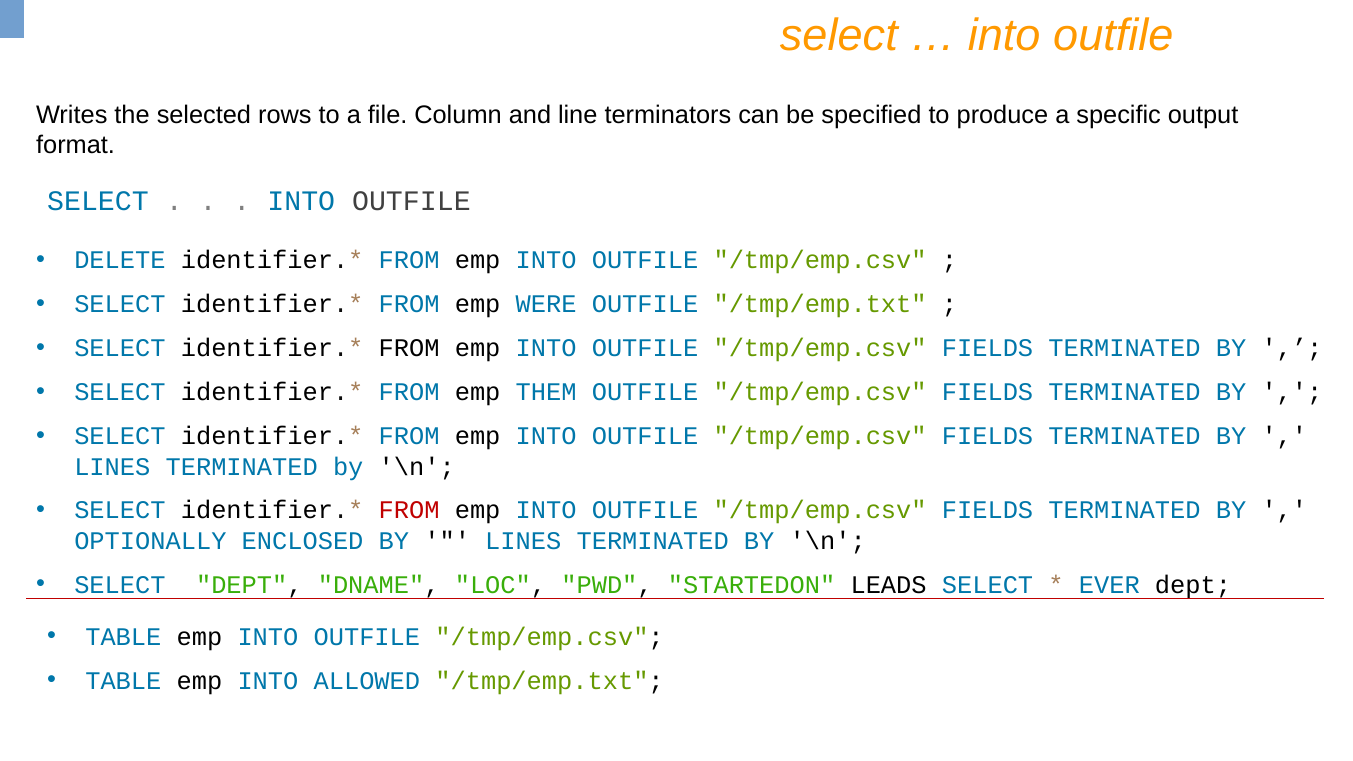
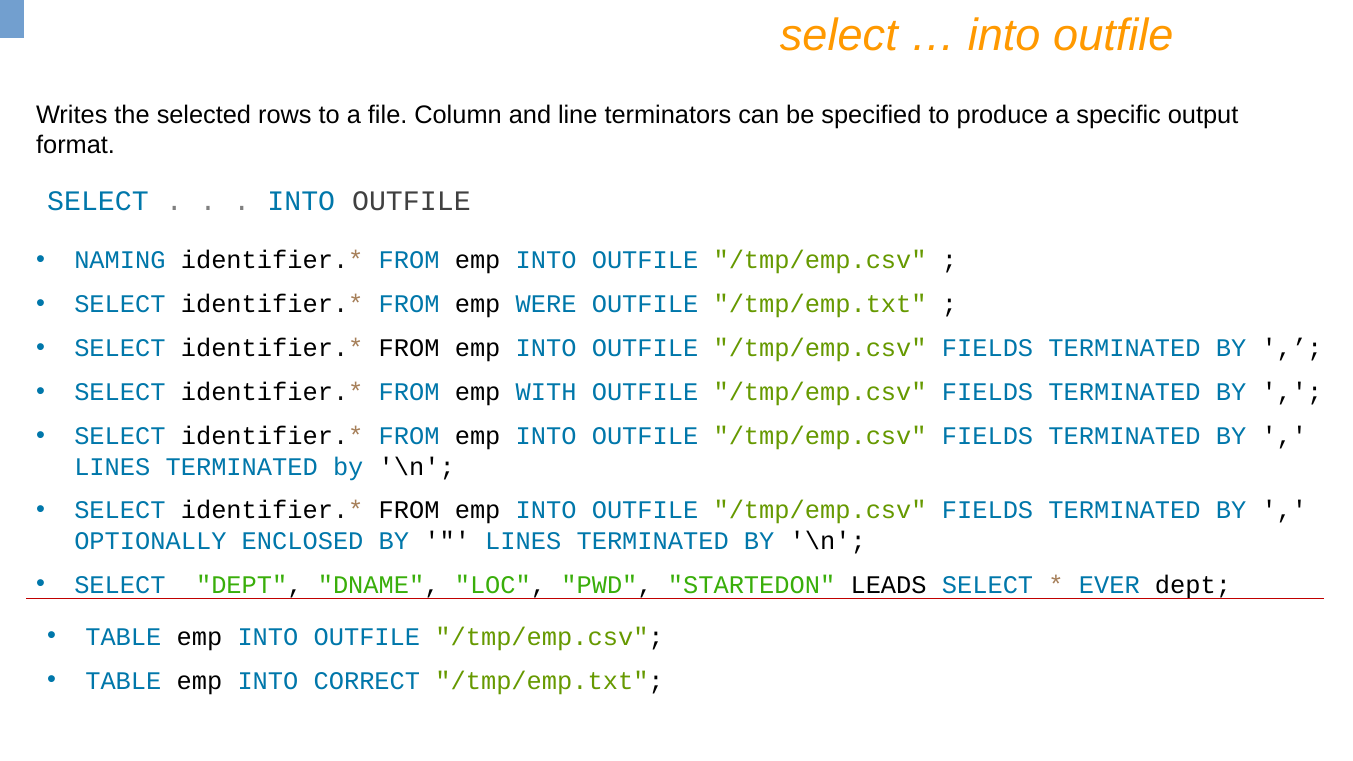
DELETE: DELETE -> NAMING (120, 260)
THEM: THEM -> WITH (546, 392)
FROM colour: red -> black (409, 511)
ALLOWED: ALLOWED -> CORRECT (367, 681)
